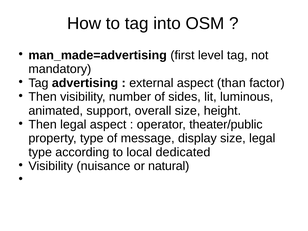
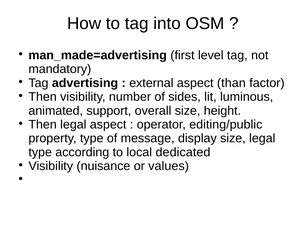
theater/public: theater/public -> editing/public (226, 125)
natural: natural -> values (169, 166)
